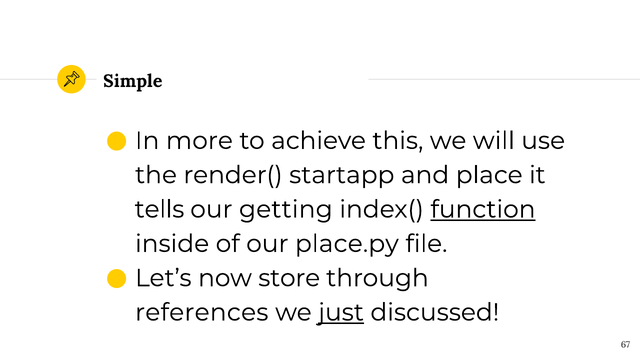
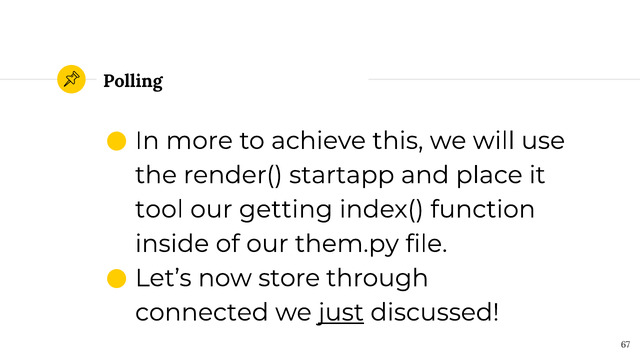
Simple: Simple -> Polling (133, 81)
tells: tells -> tool (159, 209)
function underline: present -> none (483, 209)
place.py: place.py -> them.py (347, 244)
references: references -> connected (202, 312)
